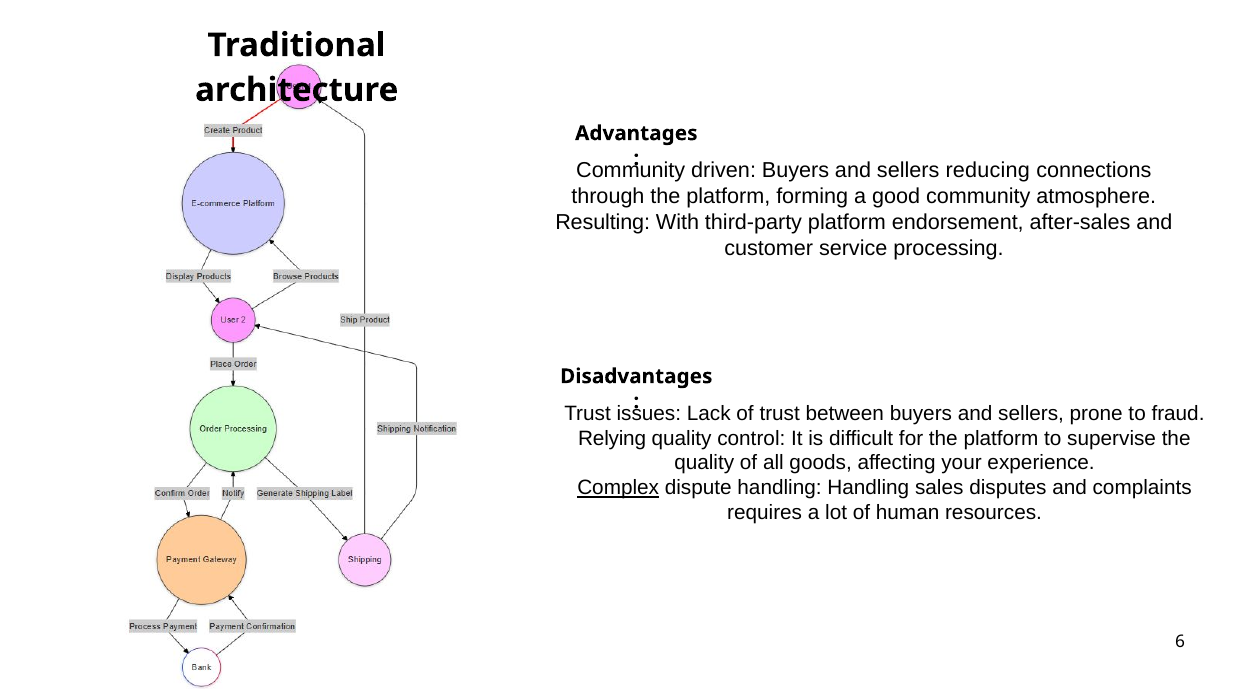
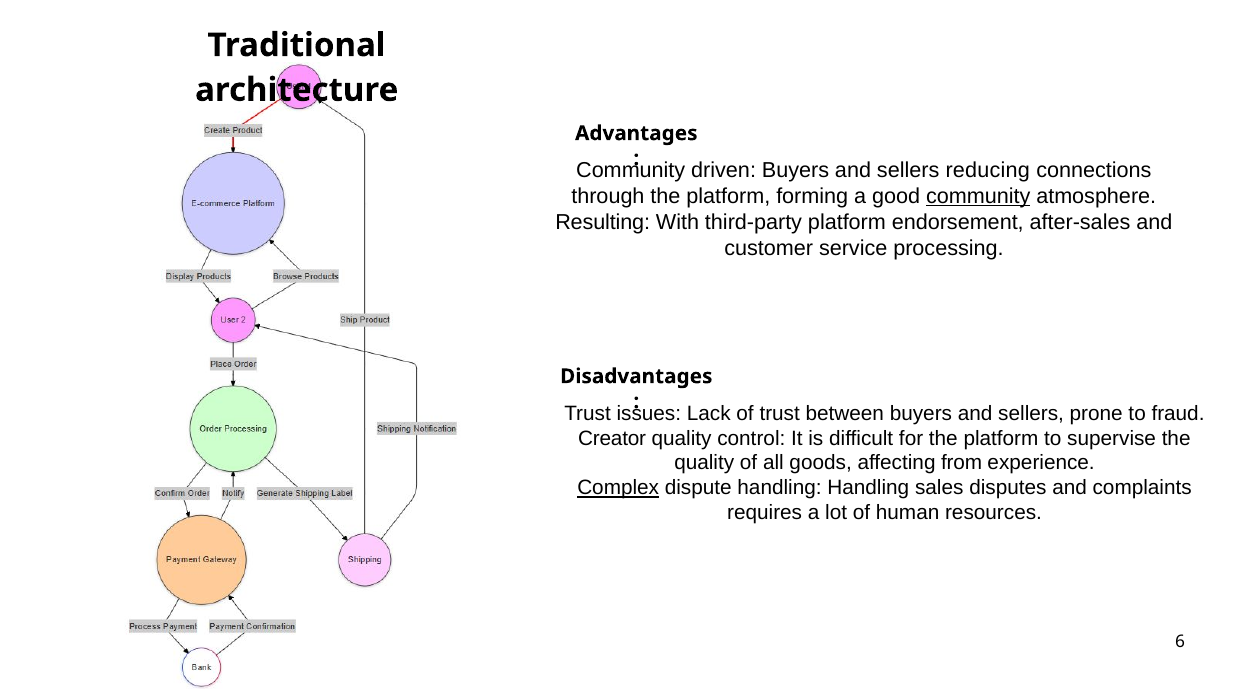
community underline: none -> present (978, 196)
Relying: Relying -> Creator (612, 438)
your: your -> from (962, 463)
